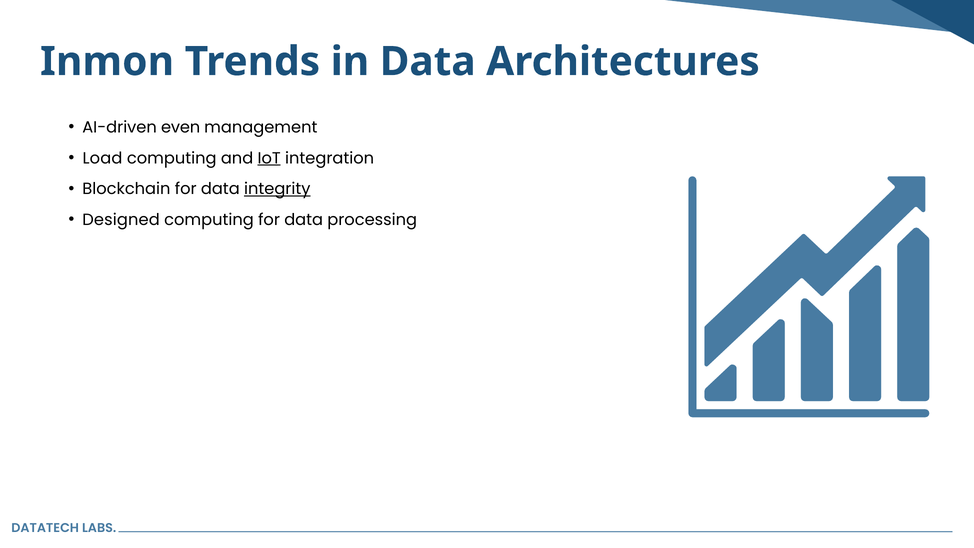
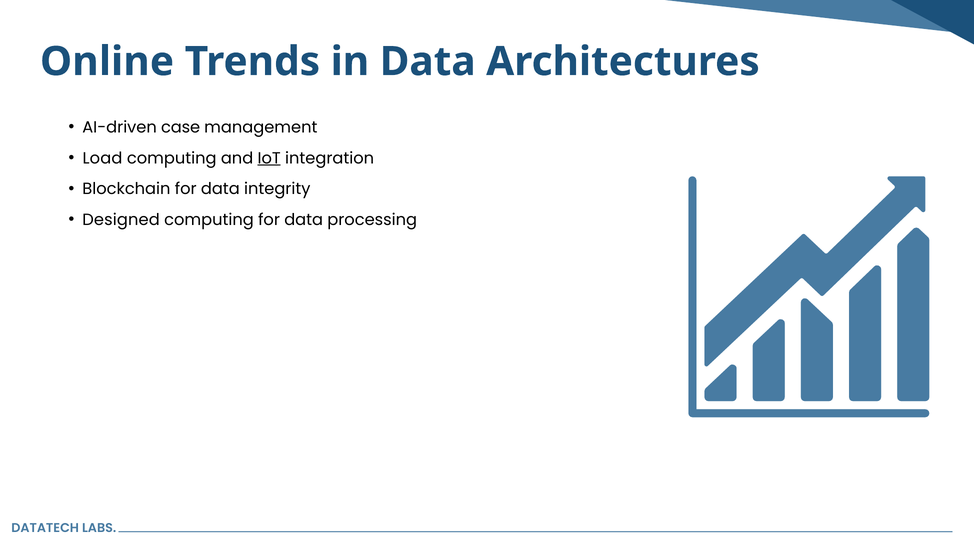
Inmon: Inmon -> Online (107, 62)
even: even -> case (181, 127)
integrity underline: present -> none (277, 189)
